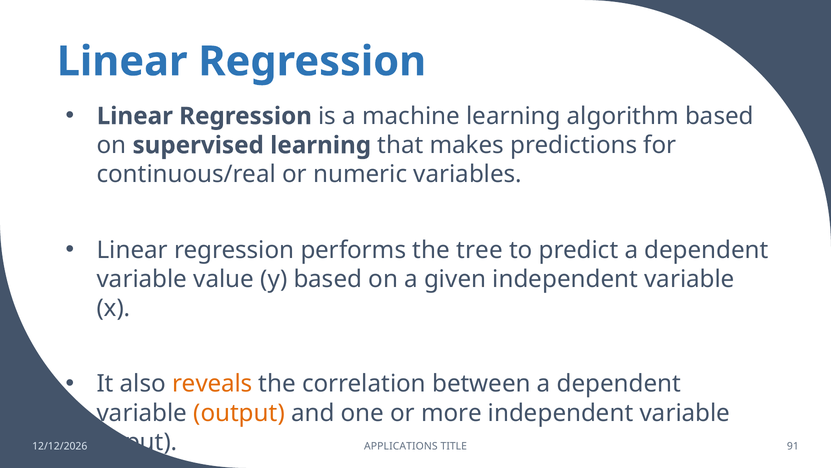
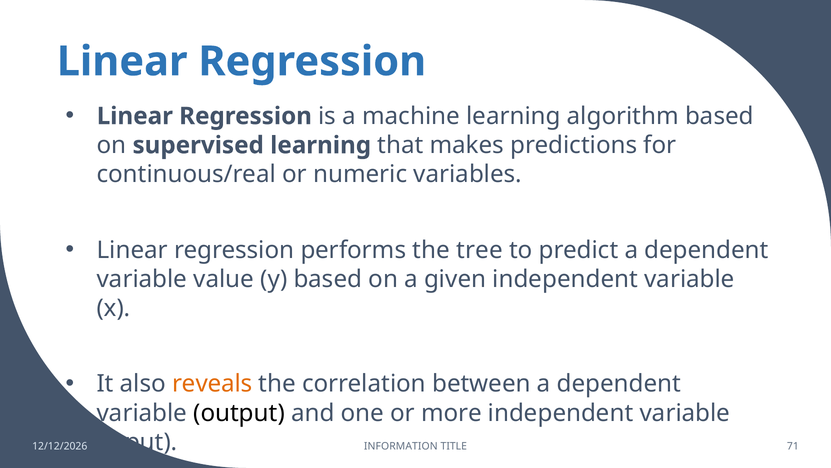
output colour: orange -> black (239, 413)
APPLICATIONS: APPLICATIONS -> INFORMATION (401, 446)
91: 91 -> 71 (793, 446)
